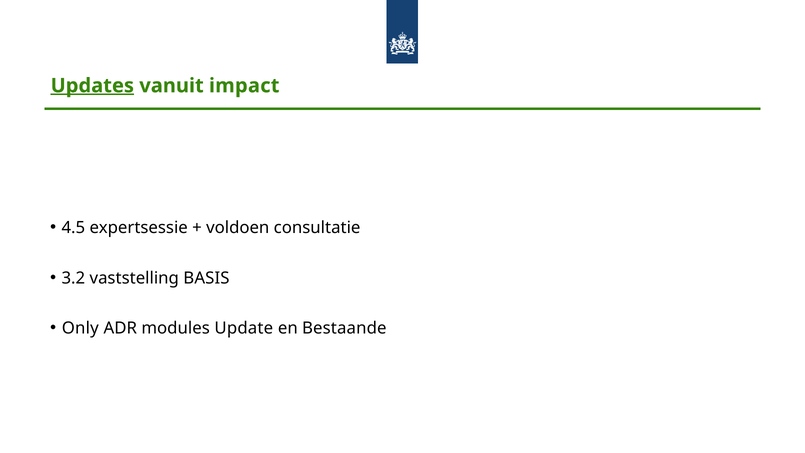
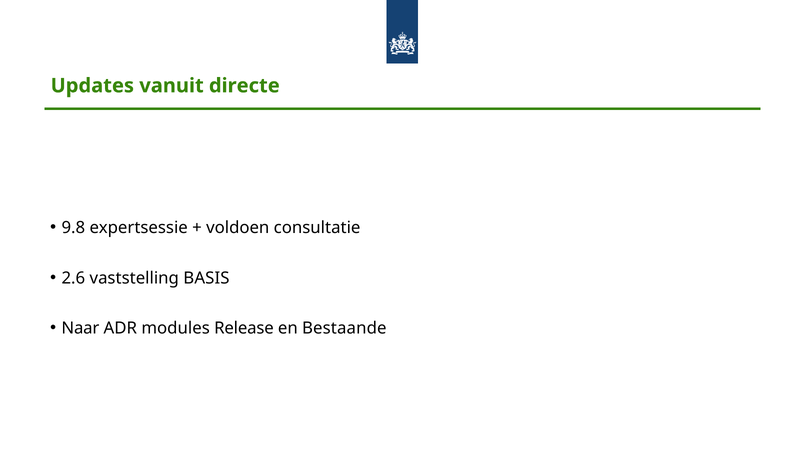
Updates underline: present -> none (92, 86)
impact: impact -> directe (244, 86)
4.5: 4.5 -> 9.8 (73, 228)
3.2: 3.2 -> 2.6 (73, 278)
Only: Only -> Naar (80, 328)
Update: Update -> Release (244, 328)
